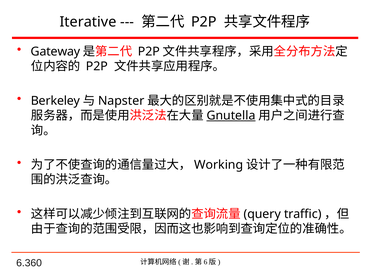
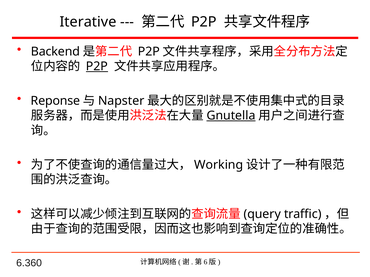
Gateway: Gateway -> Backend (55, 52)
P2P underline: none -> present (97, 67)
Berkeley: Berkeley -> Reponse (55, 101)
